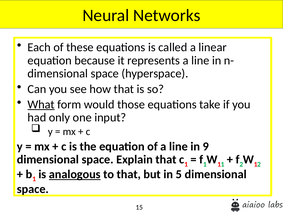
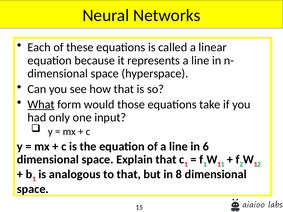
9: 9 -> 6 (206, 147)
analogous underline: present -> none (75, 175)
5: 5 -> 8 (179, 175)
